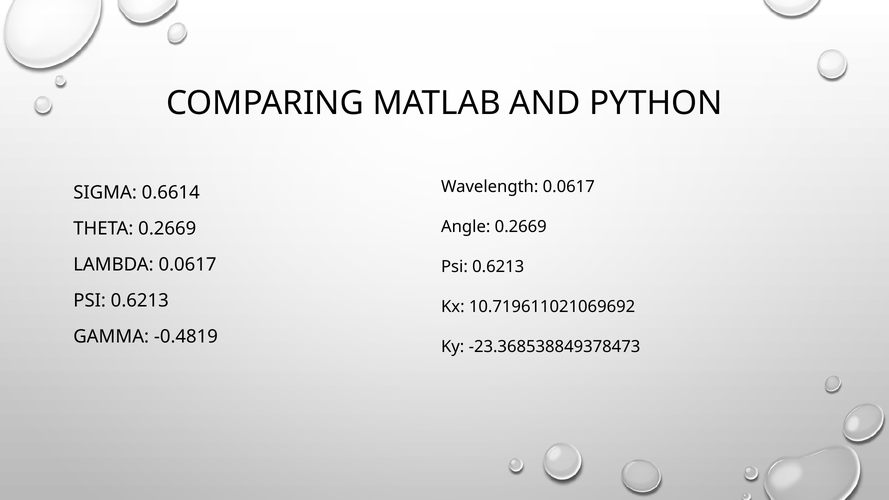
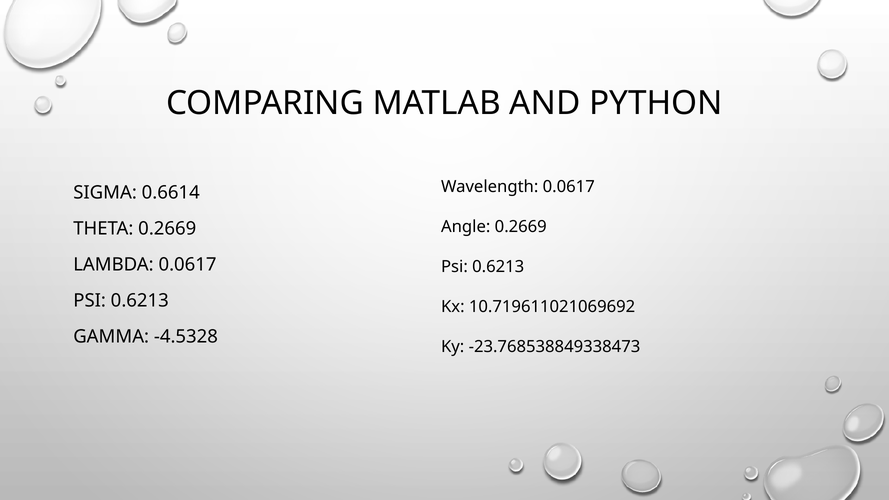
-0.4819: -0.4819 -> -4.5328 (186, 337)
-23.368538849378473: -23.368538849378473 -> -23.768538849338473 (554, 347)
